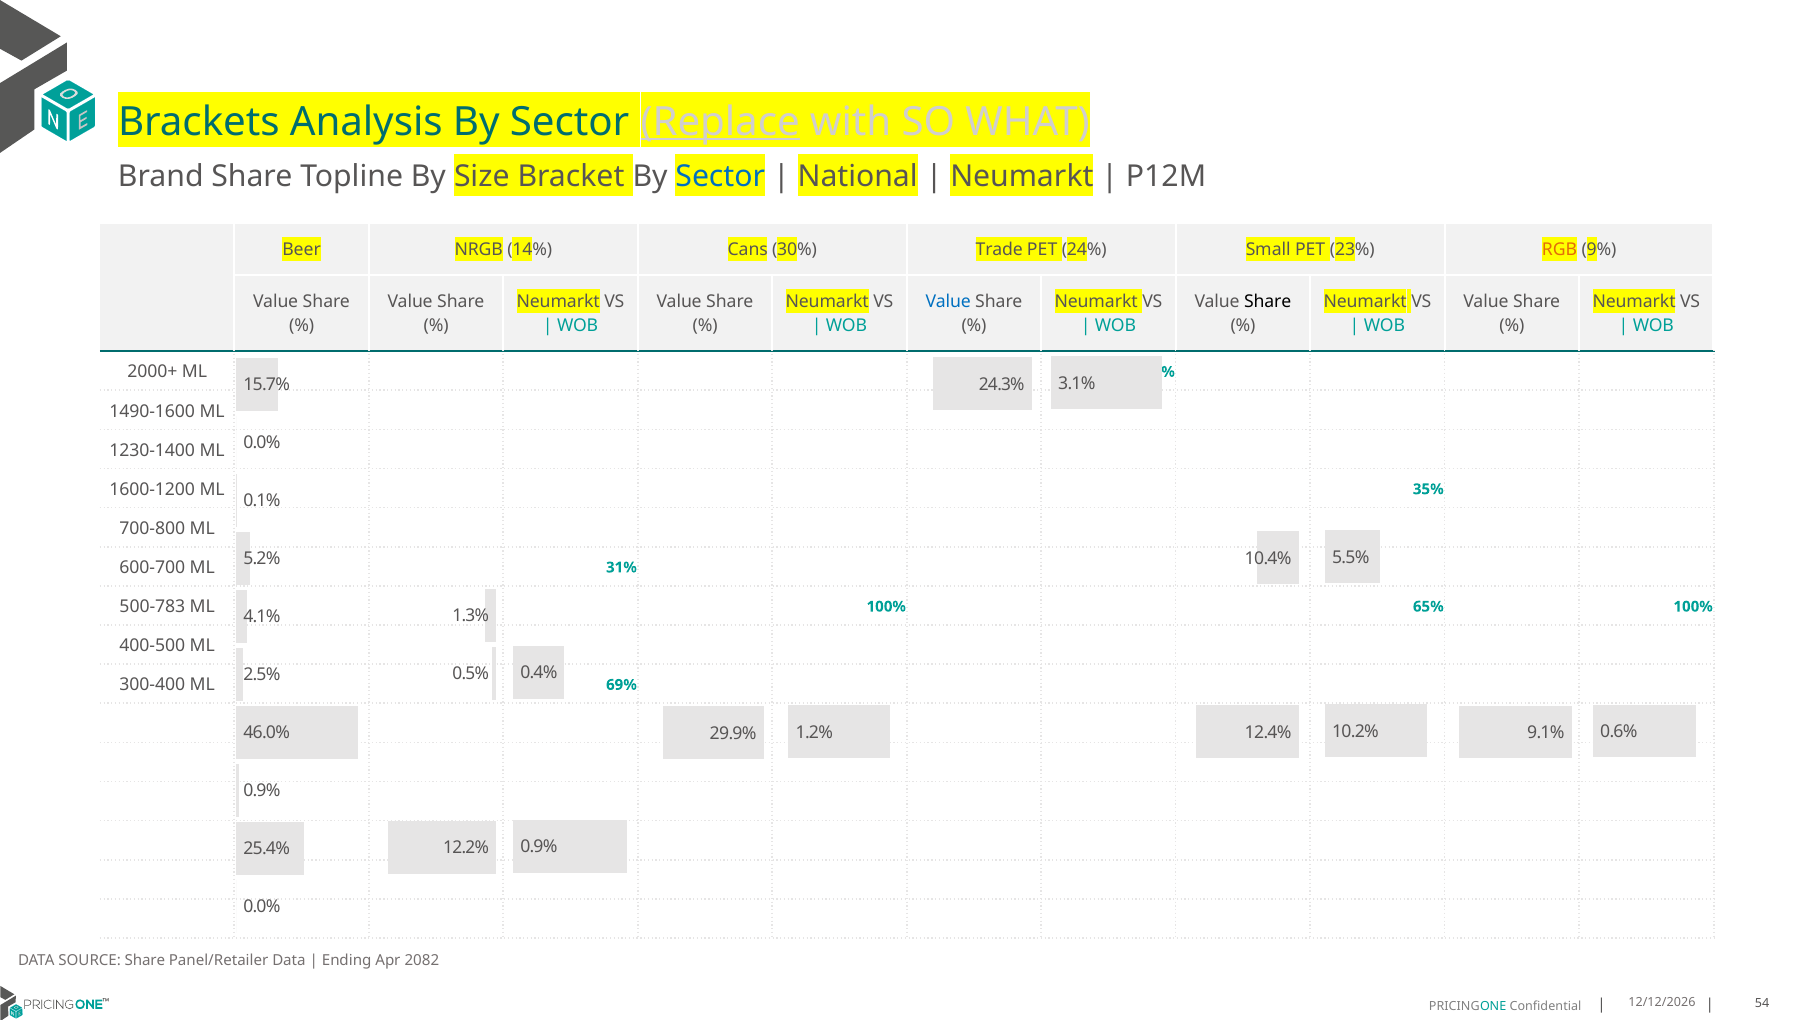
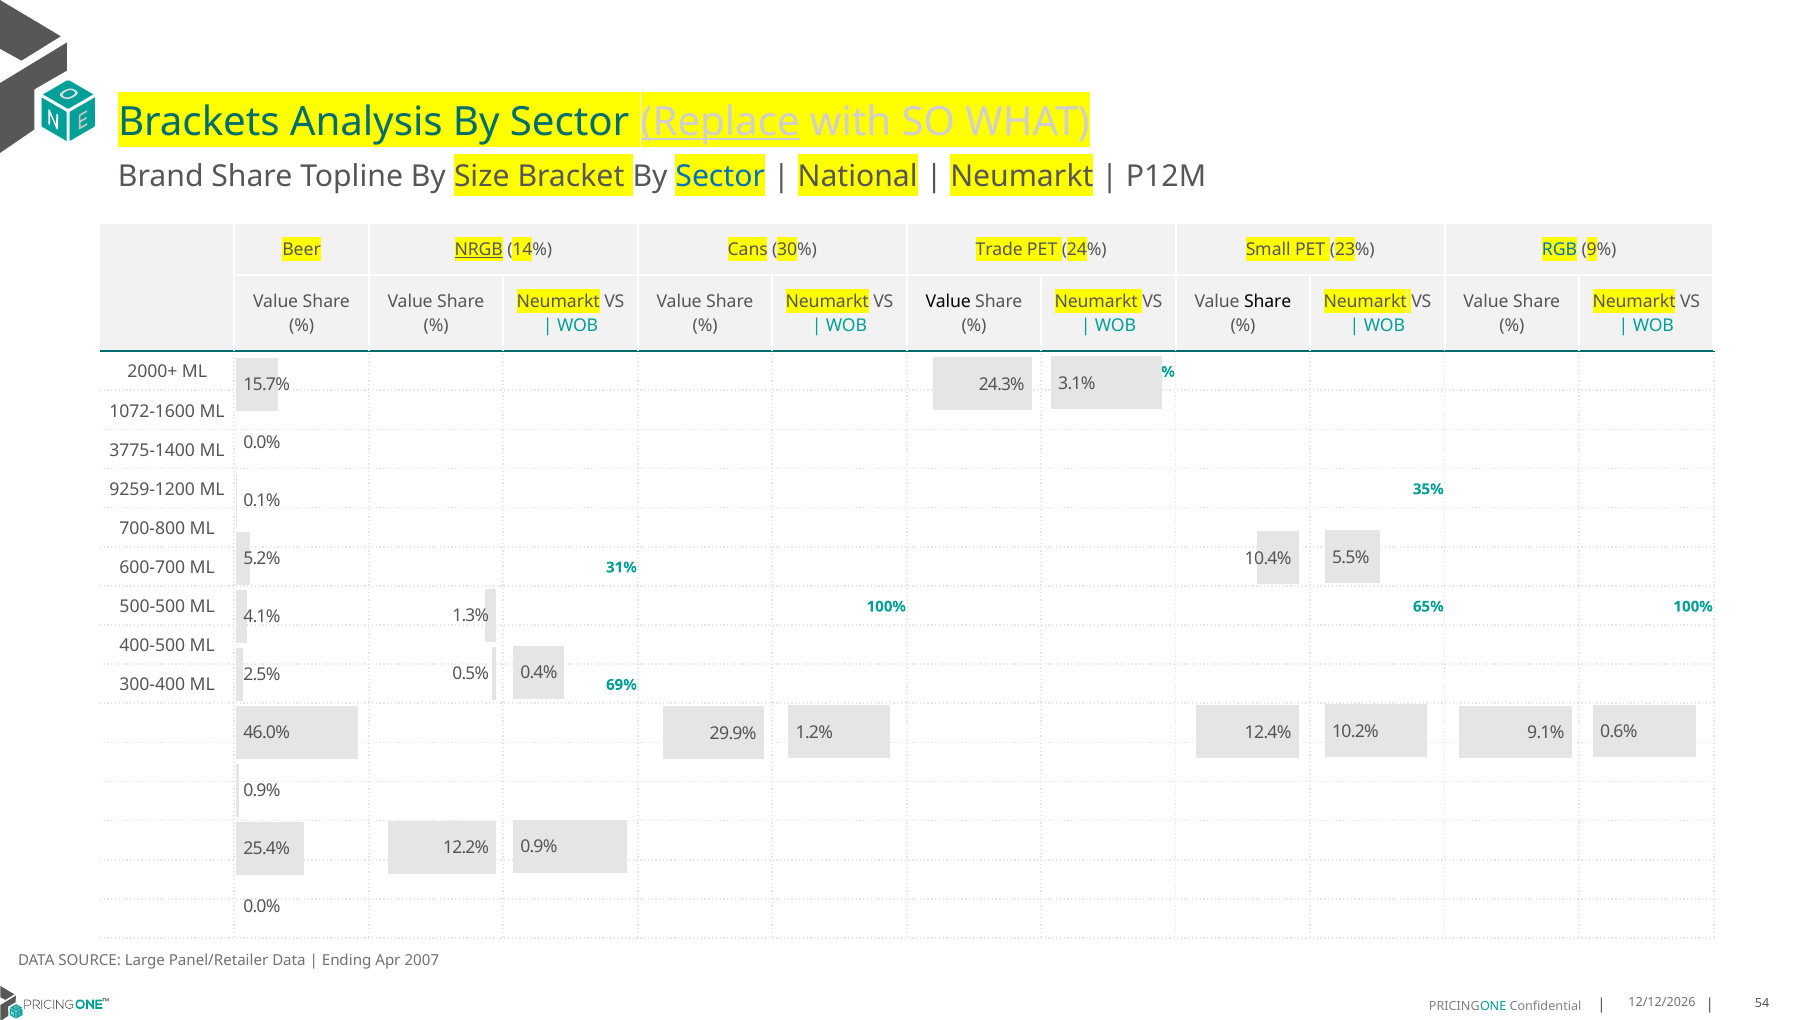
NRGB underline: none -> present (479, 250)
RGB colour: orange -> blue (1560, 250)
Value colour: blue -> black (948, 302)
1490-1600: 1490-1600 -> 1072-1600 (152, 411)
1230-1400: 1230-1400 -> 3775-1400 (152, 451)
1600-1200: 1600-1200 -> 9259-1200 (152, 490)
500-783: 500-783 -> 500-500 (152, 607)
SOURCE Share: Share -> Large (145, 961)
2082: 2082 -> 2007 (422, 961)
